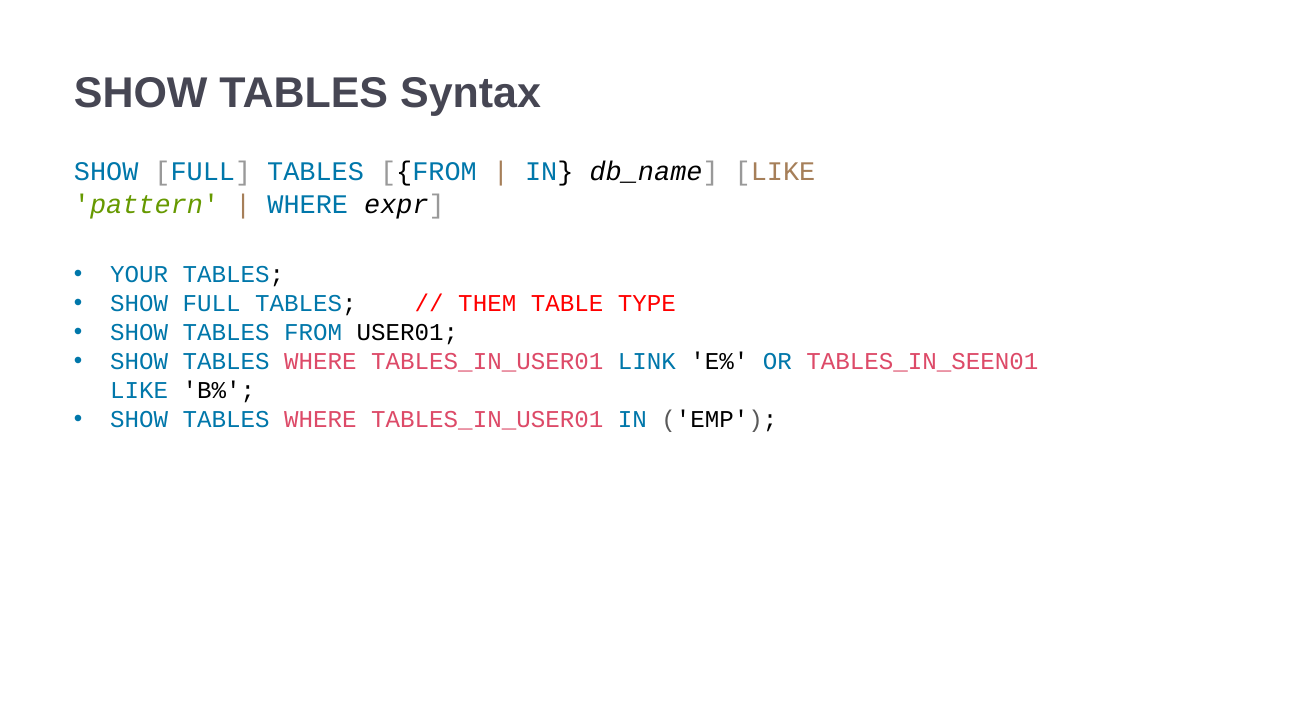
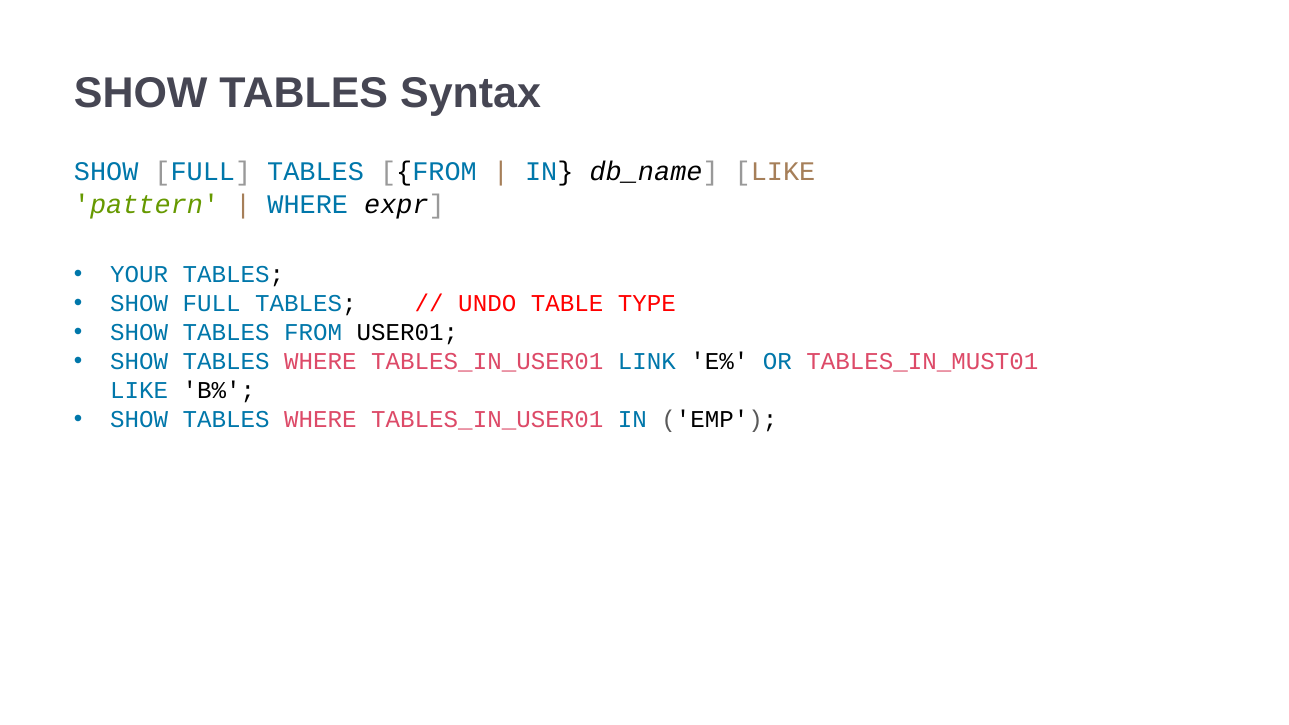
THEM: THEM -> UNDO (487, 304)
TABLES_IN_SEEN01: TABLES_IN_SEEN01 -> TABLES_IN_MUST01 (922, 362)
